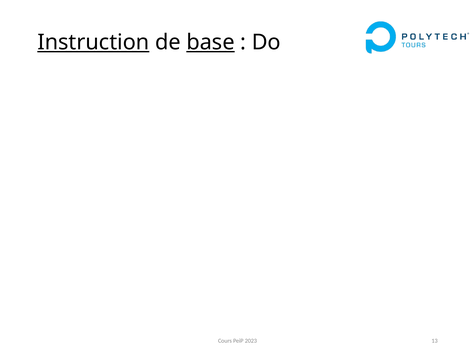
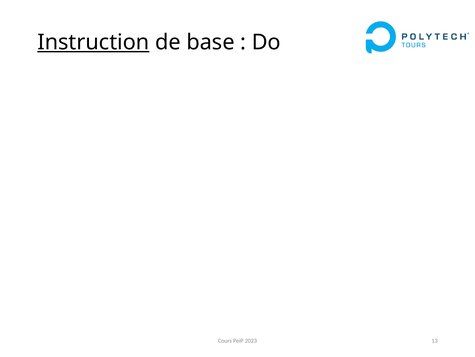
base underline: present -> none (210, 42)
